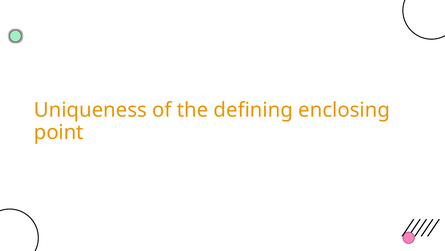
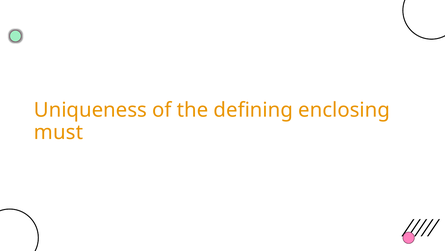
point: point -> must (59, 132)
